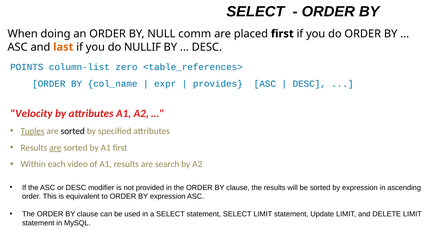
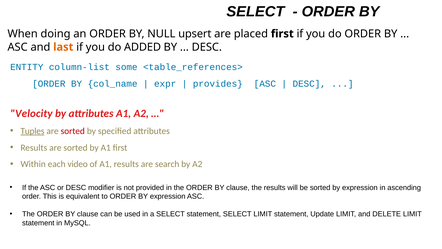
comm: comm -> upsert (195, 34)
NULLIF: NULLIF -> ADDED (143, 47)
POINTS: POINTS -> ENTITY (27, 67)
zero: zero -> some (126, 67)
sorted colour: black -> red (73, 131)
are underline: present -> none (55, 147)
